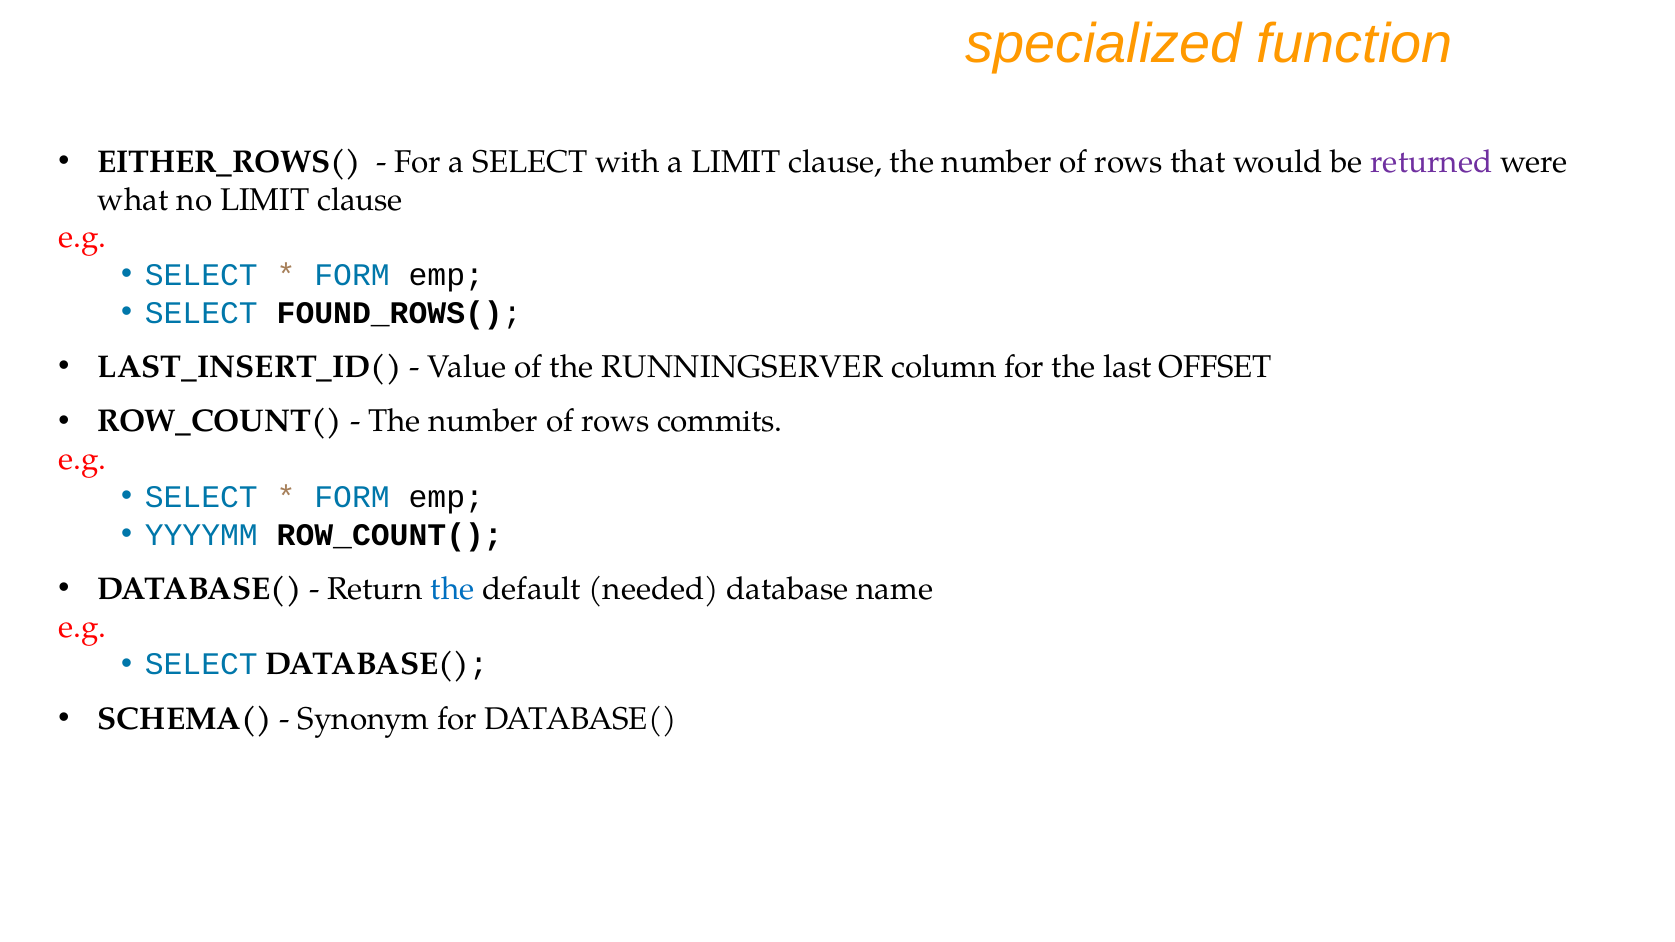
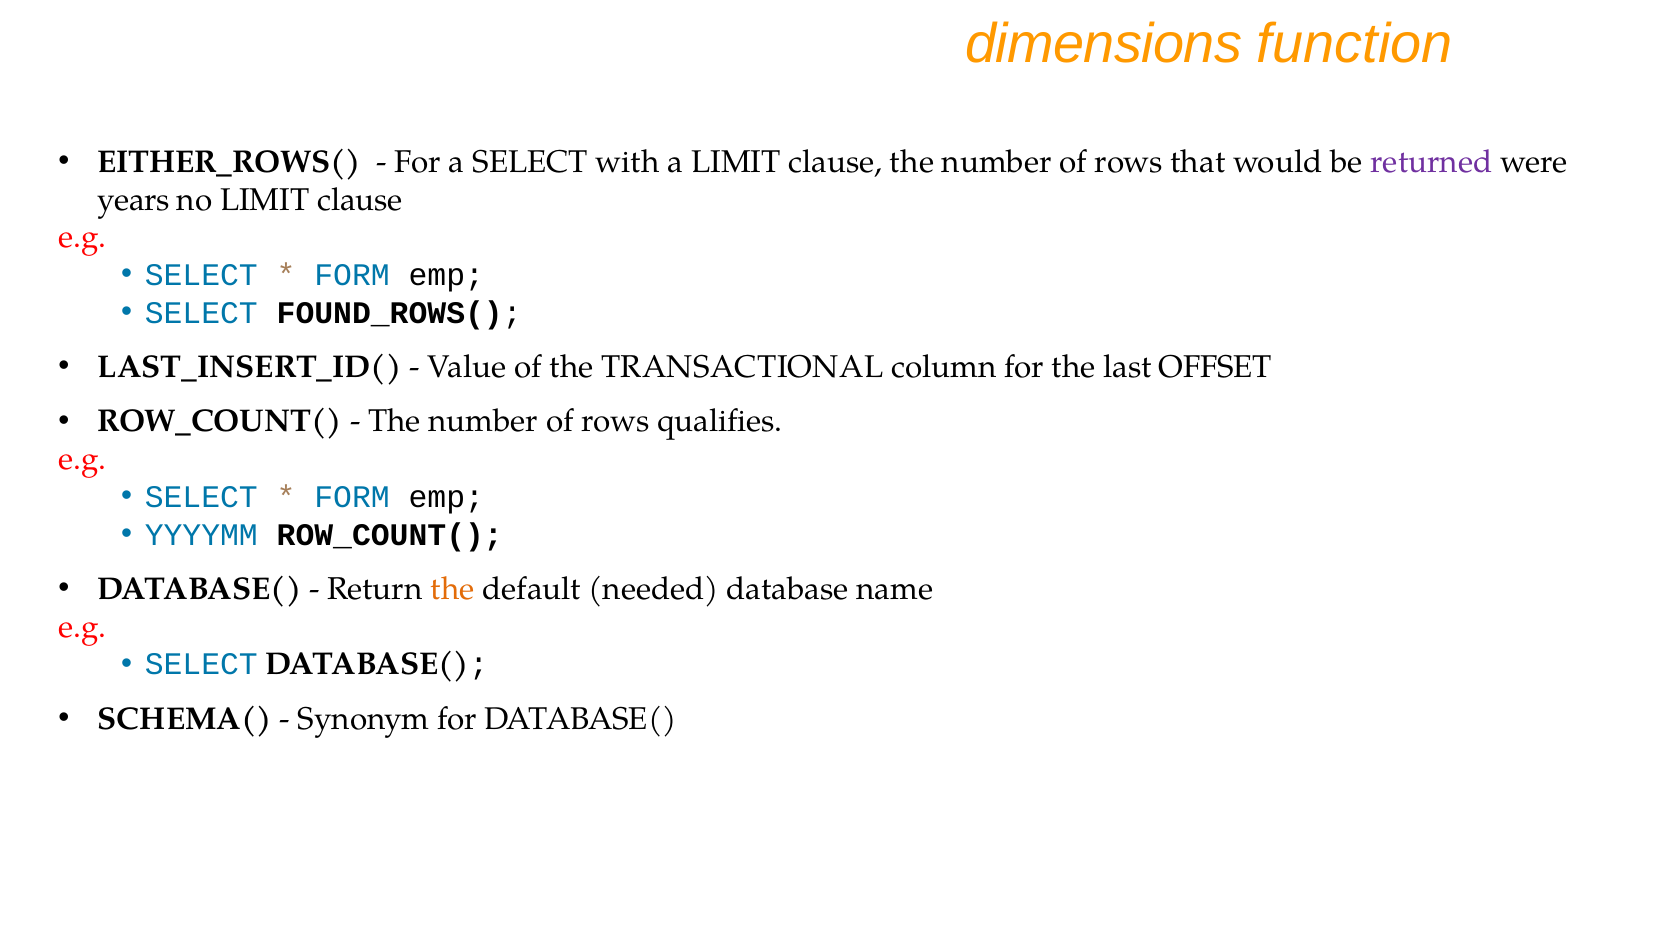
specialized: specialized -> dimensions (1104, 44)
what: what -> years (133, 200)
RUNNINGSERVER: RUNNINGSERVER -> TRANSACTIONAL (742, 367)
commits: commits -> qualifies (720, 422)
the colour: blue -> orange (453, 589)
